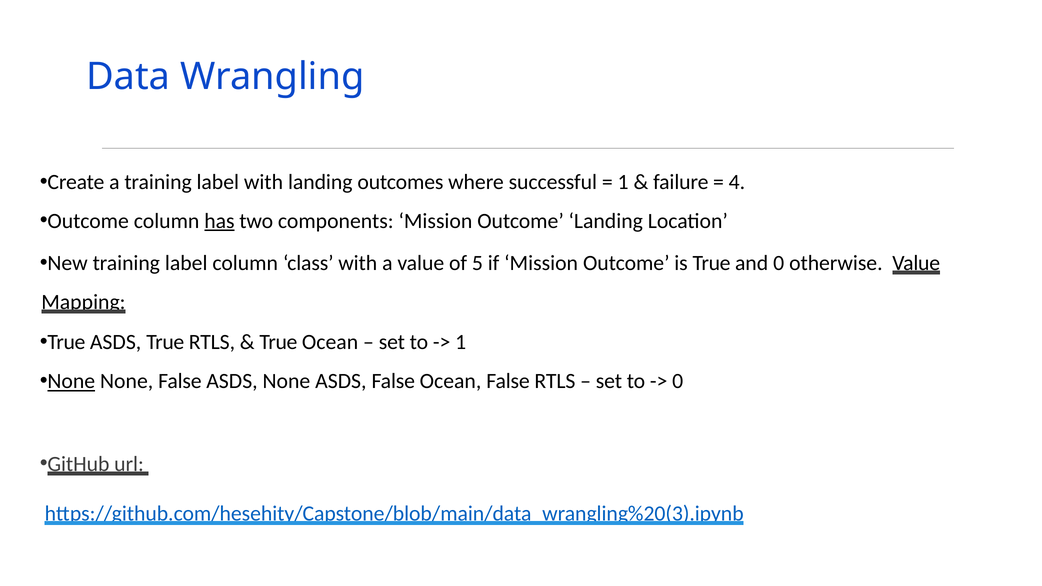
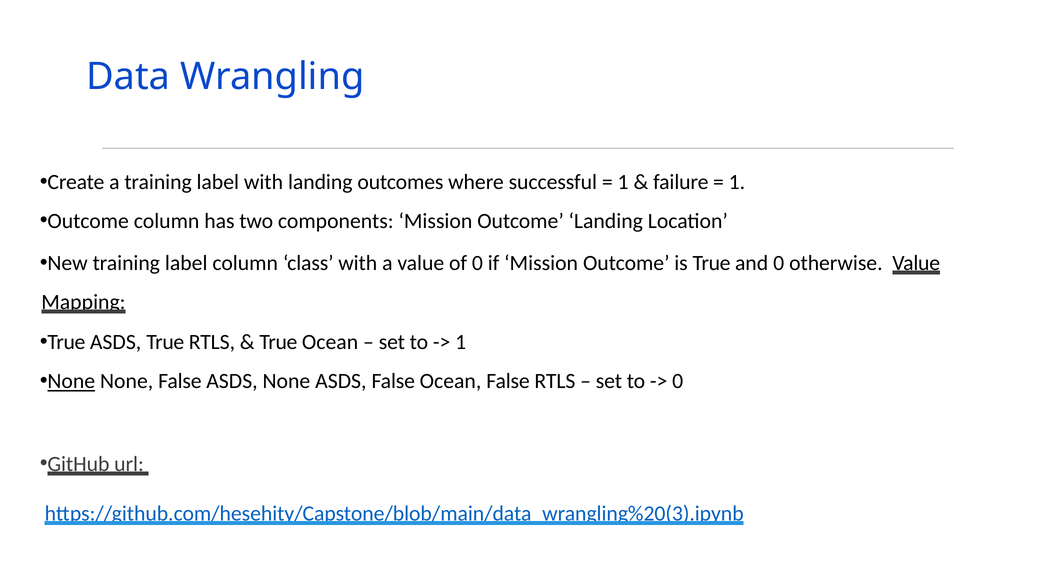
4: 4 -> 1 (737, 182)
has underline: present -> none (219, 221)
of 5: 5 -> 0 (477, 263)
